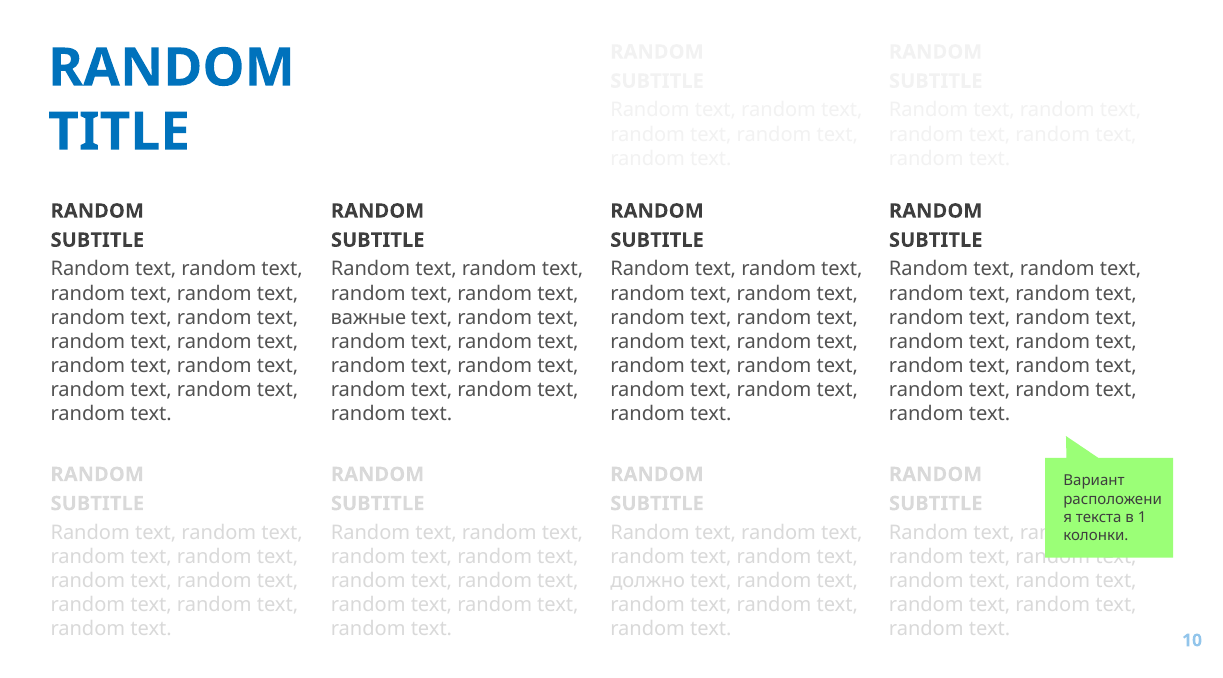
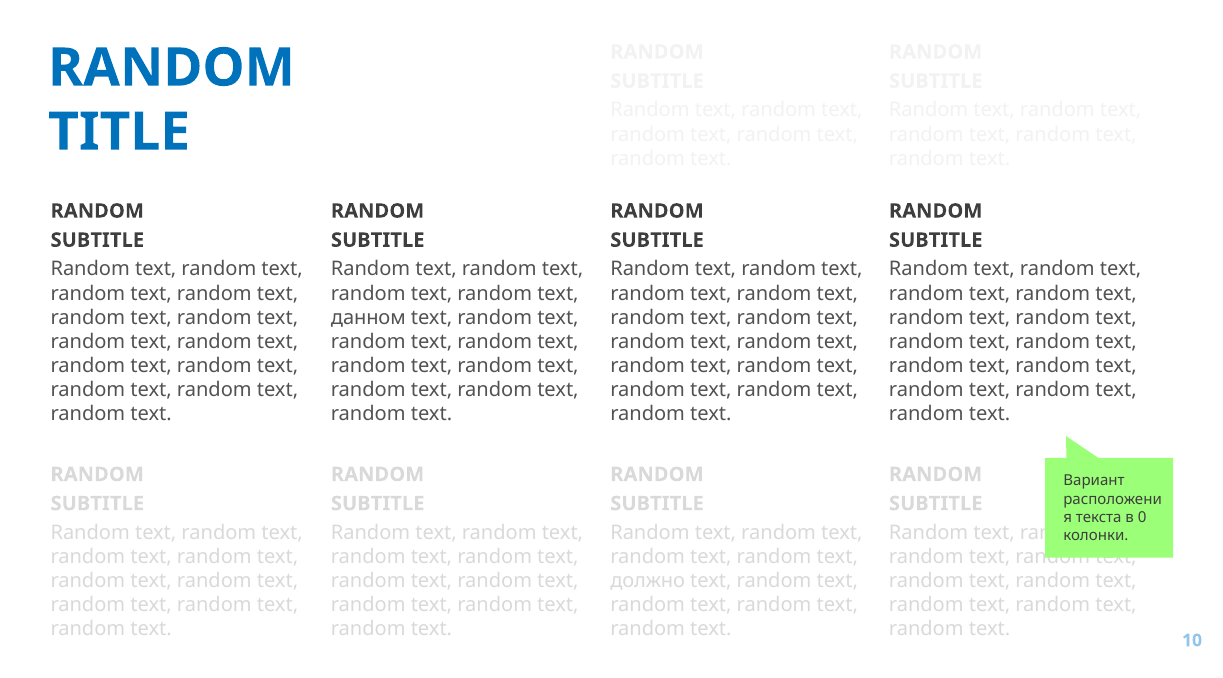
важные: важные -> данном (368, 317)
1: 1 -> 0 (1142, 517)
